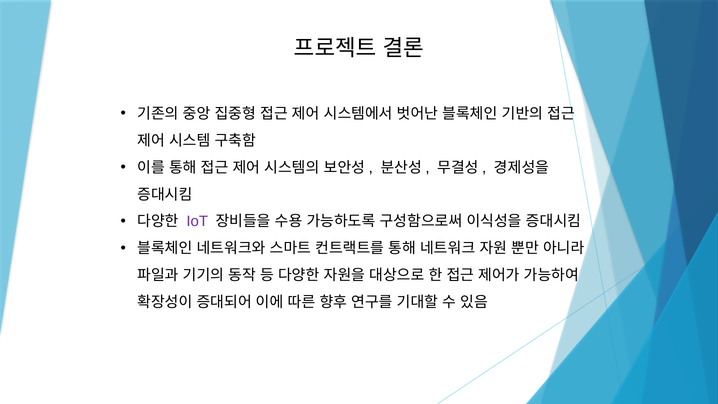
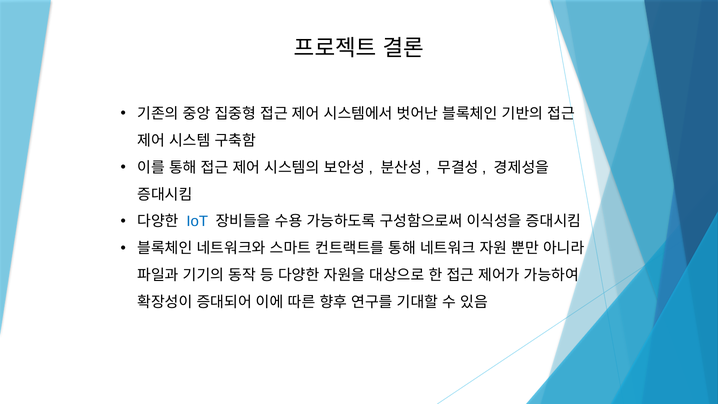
IoT colour: purple -> blue (197, 221)
